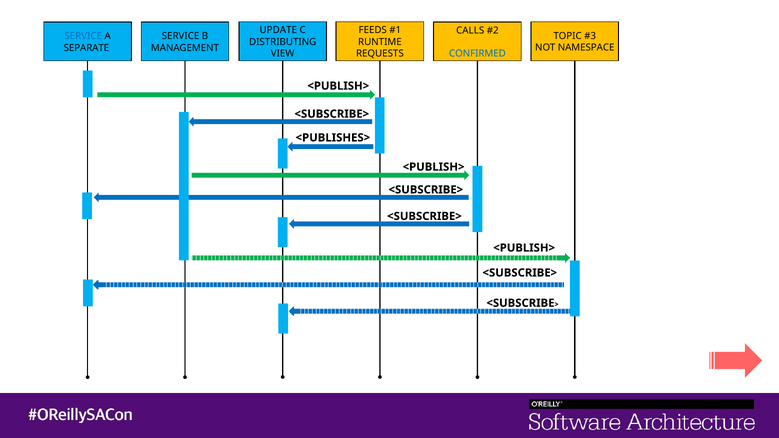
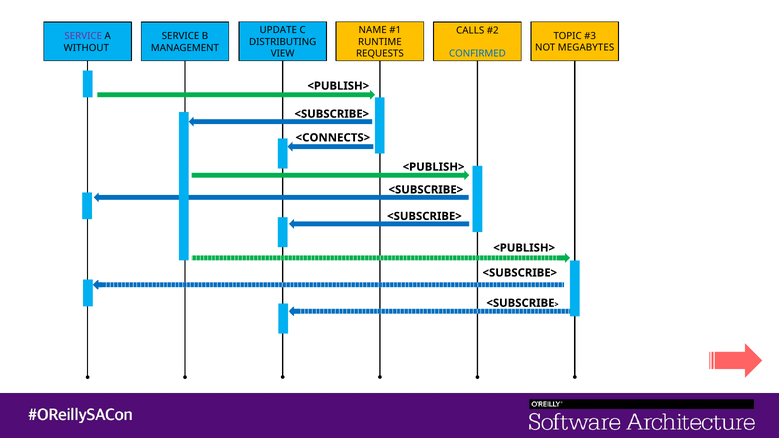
FEEDS: FEEDS -> NAME (373, 30)
SERVICE colour: blue -> purple (83, 36)
NAMESPACE: NAMESPACE -> MEGABYTES (586, 48)
SEPARATE: SEPARATE -> WITHOUT (86, 48)
<PUBLISHES>: <PUBLISHES> -> <CONNECTS> (333, 138)
